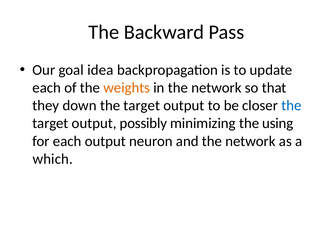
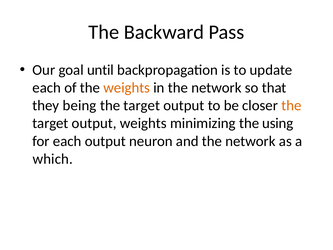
idea: idea -> until (100, 70)
down: down -> being (80, 105)
the colour: blue -> orange (291, 105)
output possibly: possibly -> weights (143, 123)
